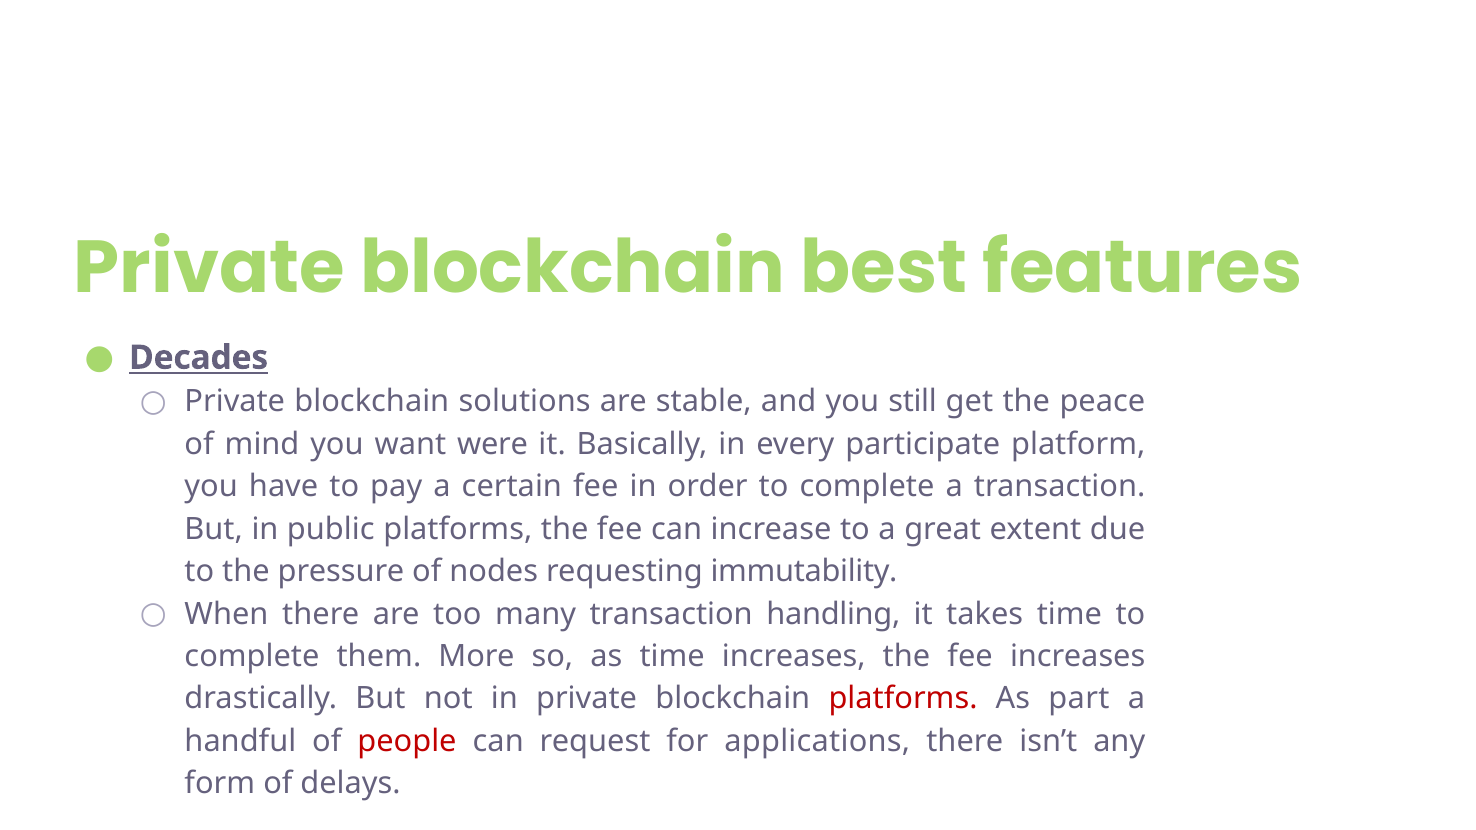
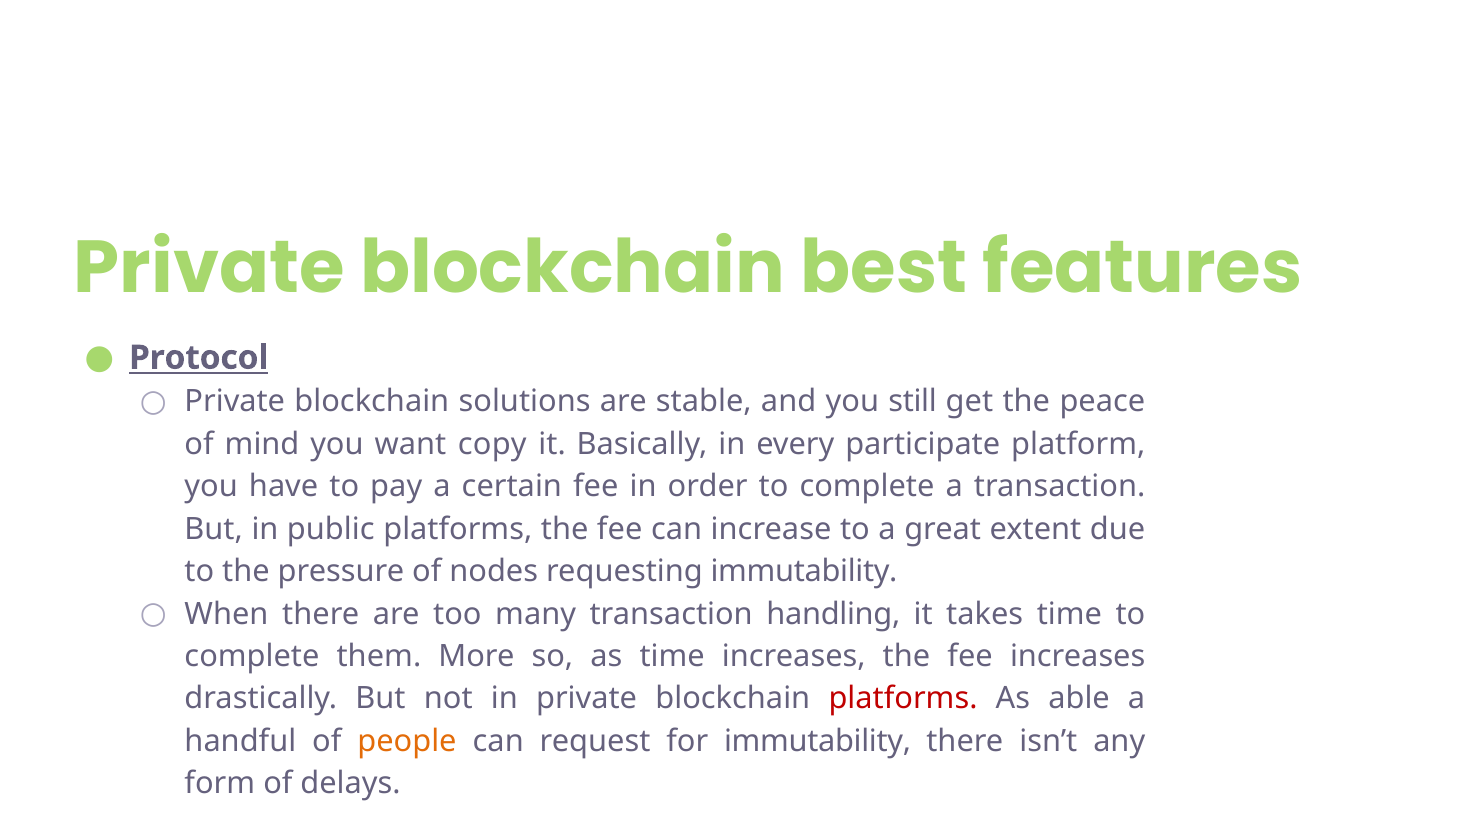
Decades: Decades -> Protocol (199, 358)
were: were -> copy (492, 444)
part: part -> able (1079, 699)
people colour: red -> orange (407, 741)
for applications: applications -> immutability (818, 741)
